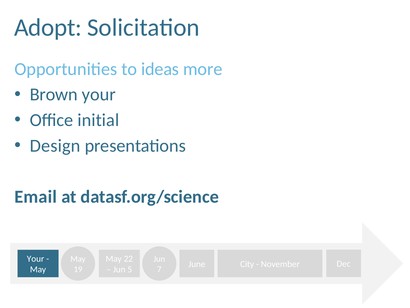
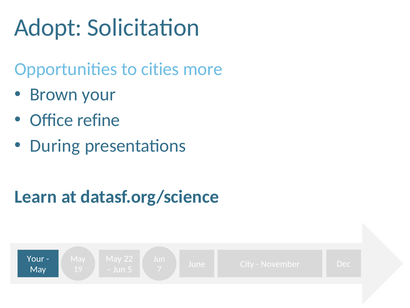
ideas: ideas -> cities (160, 69)
initial: initial -> refine (98, 120)
Design: Design -> During (55, 145)
Email: Email -> Learn (36, 197)
